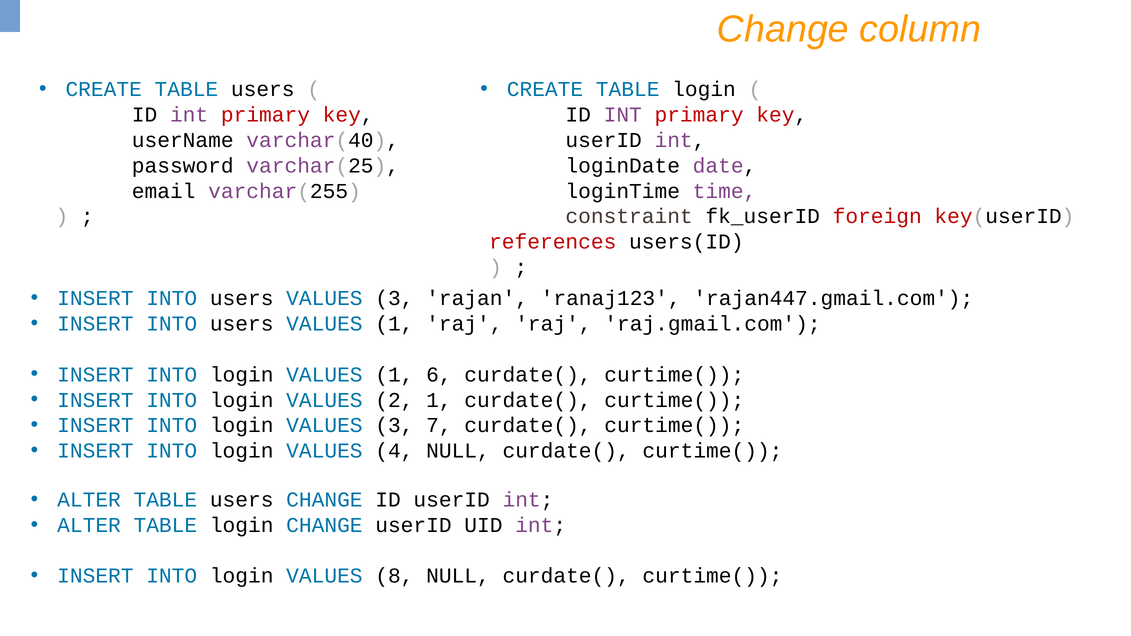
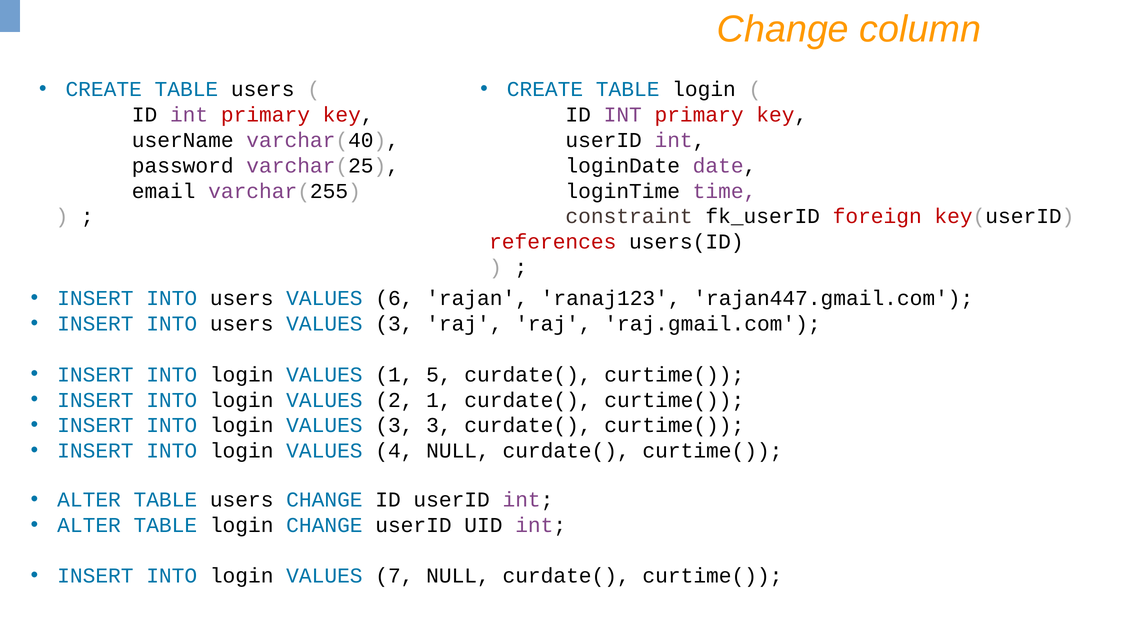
users VALUES 3: 3 -> 6 (394, 298)
users VALUES 1: 1 -> 3 (394, 324)
6: 6 -> 5 (439, 375)
3 7: 7 -> 3 (439, 426)
8: 8 -> 7 (394, 576)
